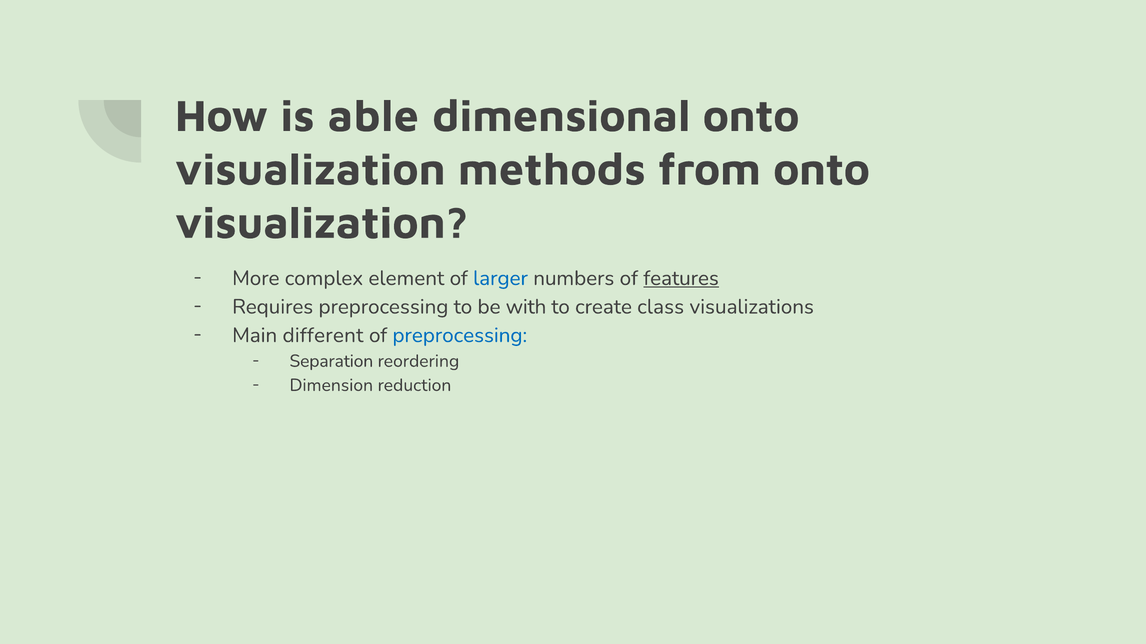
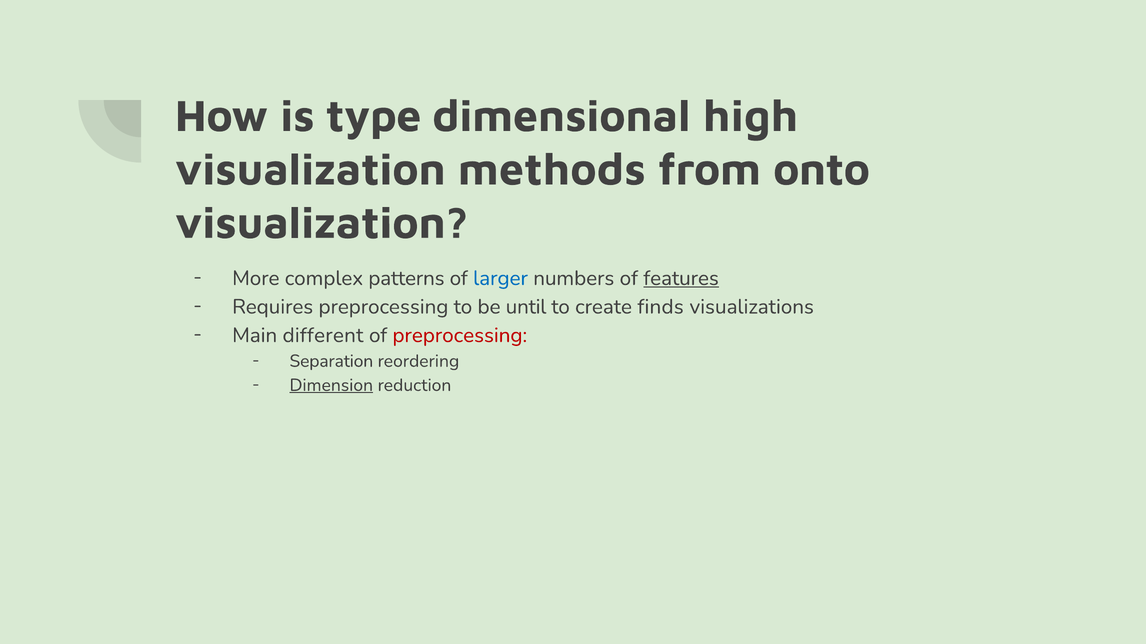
able: able -> type (374, 116)
dimensional onto: onto -> high (751, 116)
element: element -> patterns (406, 278)
with: with -> until (526, 307)
class: class -> finds (661, 307)
preprocessing colour: blue -> red (460, 336)
Dimension underline: none -> present (331, 386)
